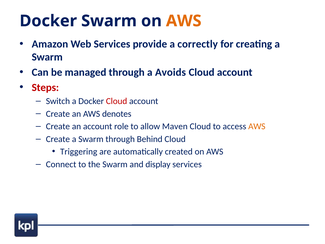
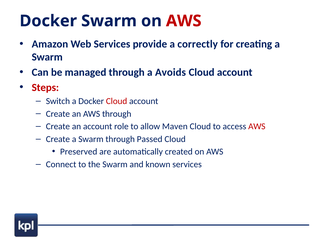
AWS colour: orange -> red (184, 21)
AWS denotes: denotes -> through (117, 114)
AWS colour: orange -> red (257, 126)
Behind: Behind -> Passed (150, 139)
Triggering: Triggering -> Preserved (79, 152)
display: display -> known (158, 164)
